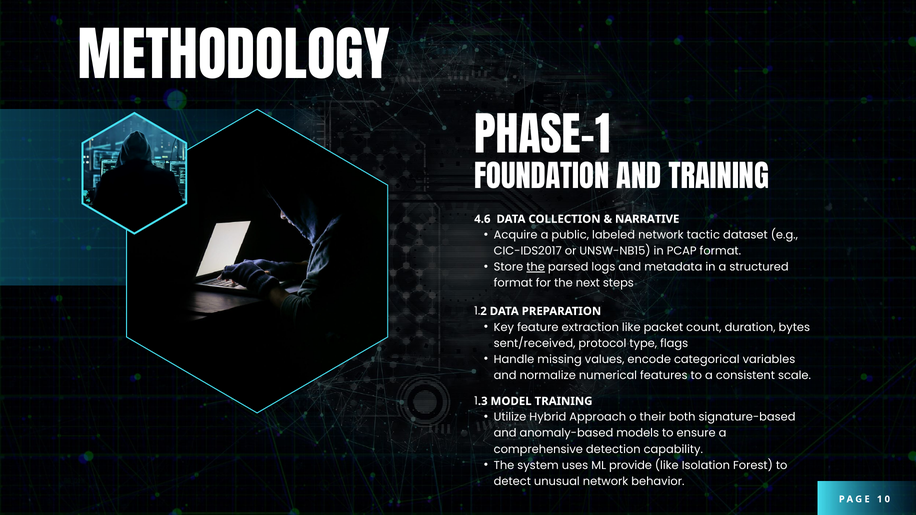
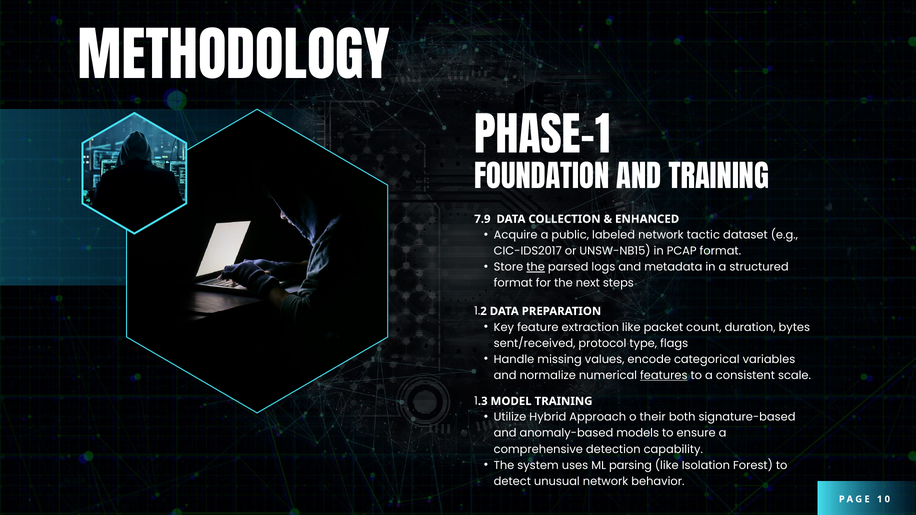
4.6: 4.6 -> 7.9 (482, 219)
NARRATIVE: NARRATIVE -> ENHANCED (647, 219)
features underline: none -> present (664, 375)
provide: provide -> parsing (631, 465)
